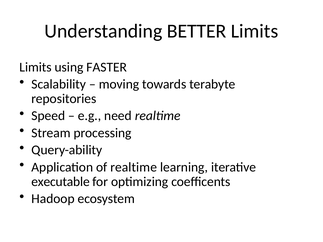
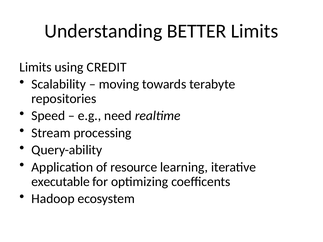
FASTER: FASTER -> CREDIT (107, 67)
of realtime: realtime -> resource (134, 167)
